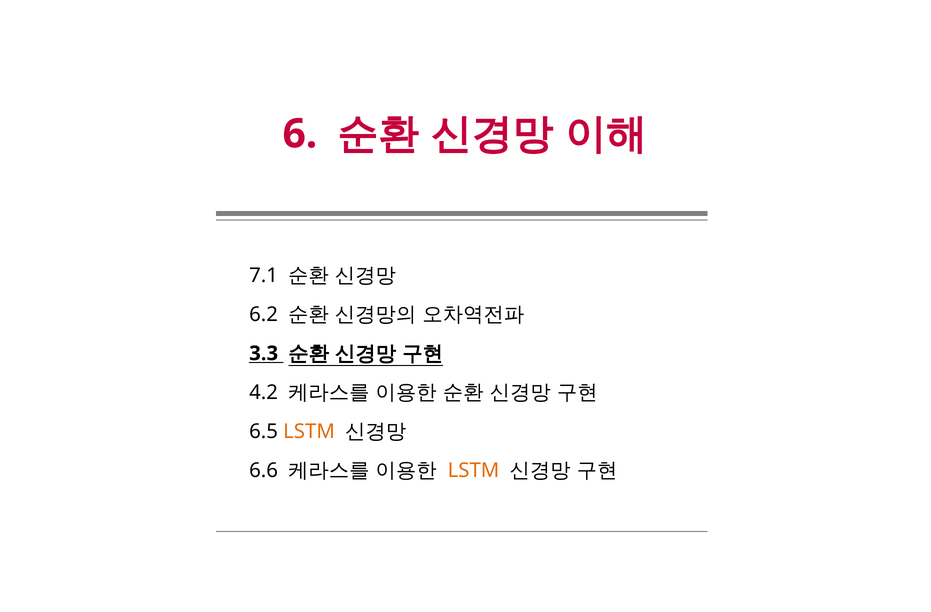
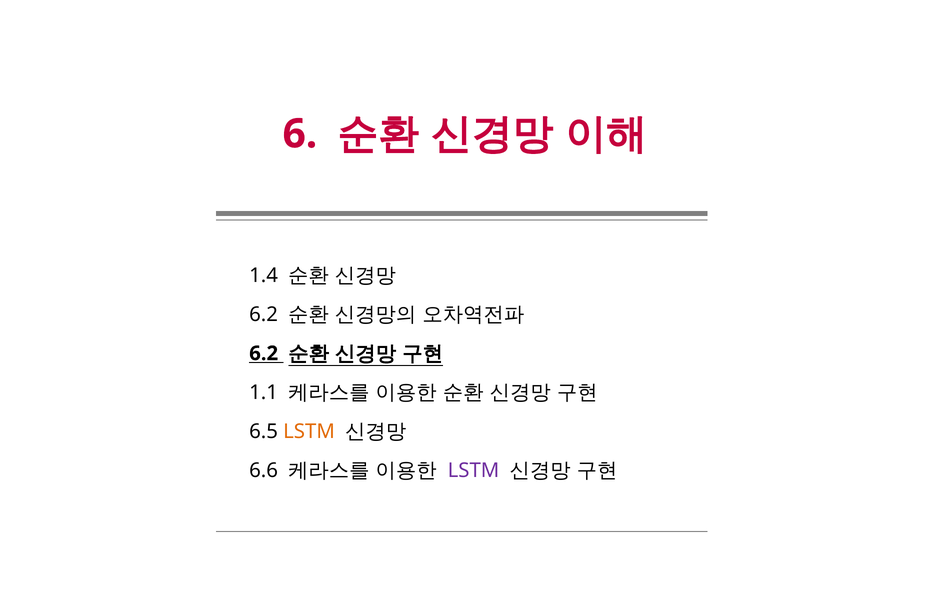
7.1: 7.1 -> 1.4 (264, 275)
3.3: 3.3 -> 6.2 (264, 353)
4.2: 4.2 -> 1.1 (264, 392)
LSTM colour: orange -> purple (474, 470)
